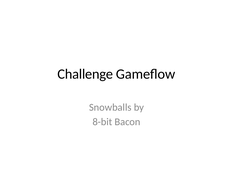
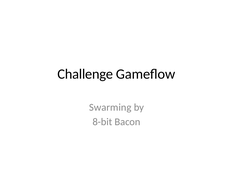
Snowballs: Snowballs -> Swarming (110, 107)
